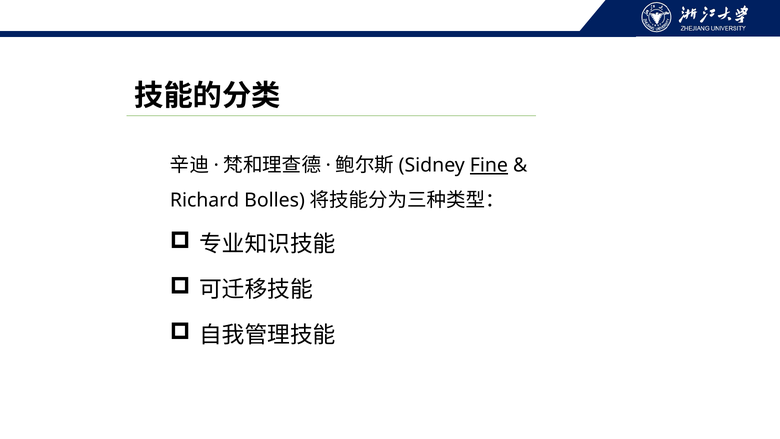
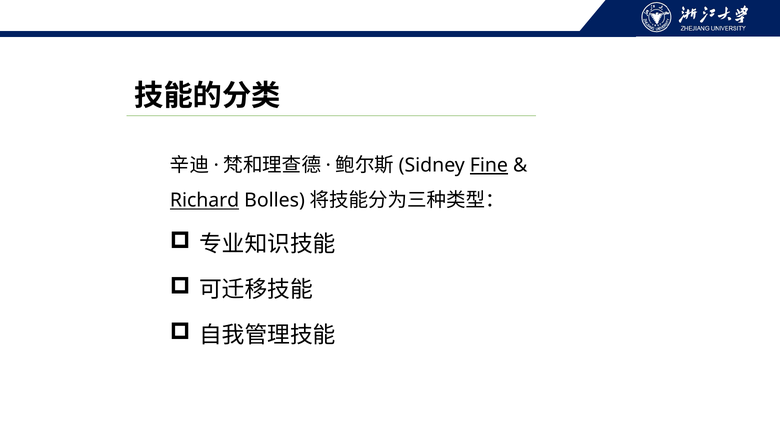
Richard underline: none -> present (205, 200)
